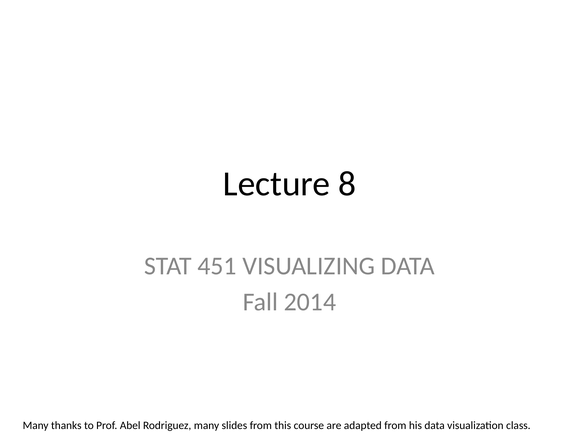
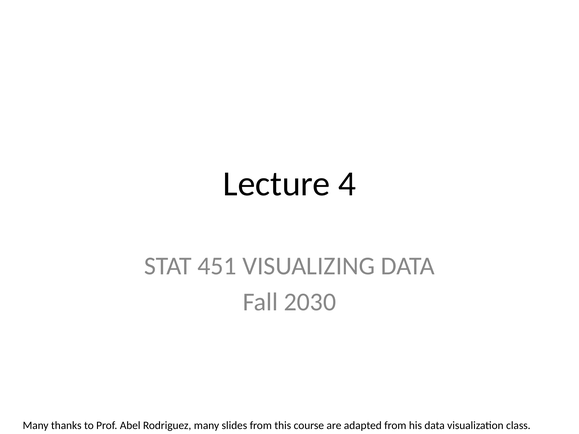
8: 8 -> 4 (347, 184)
2014: 2014 -> 2030 (310, 302)
